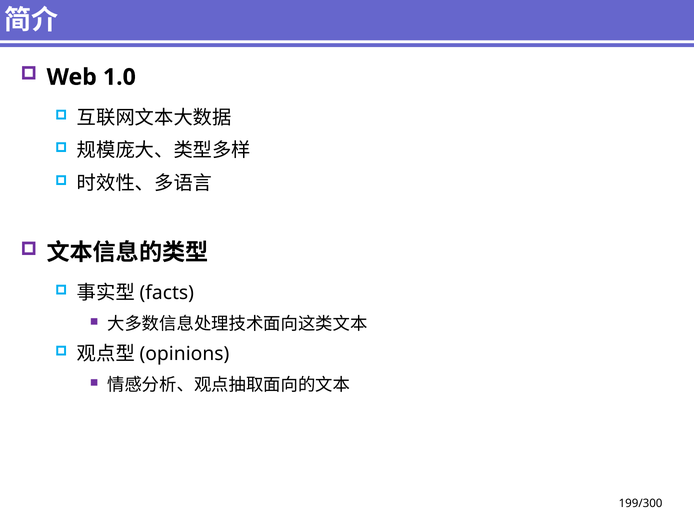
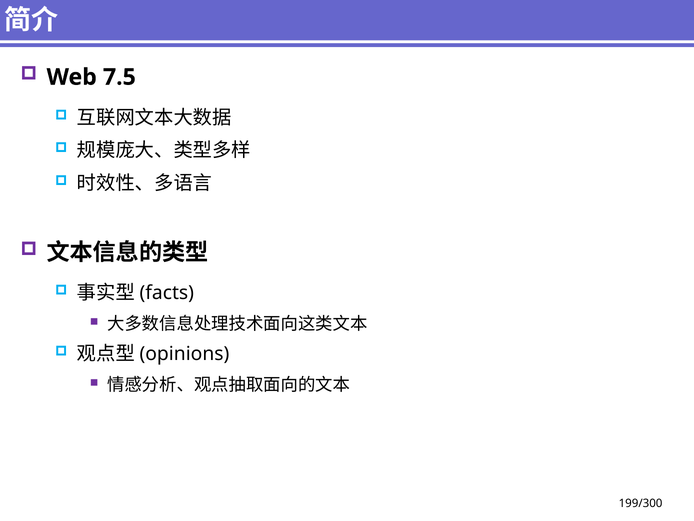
1.0: 1.0 -> 7.5 (119, 77)
